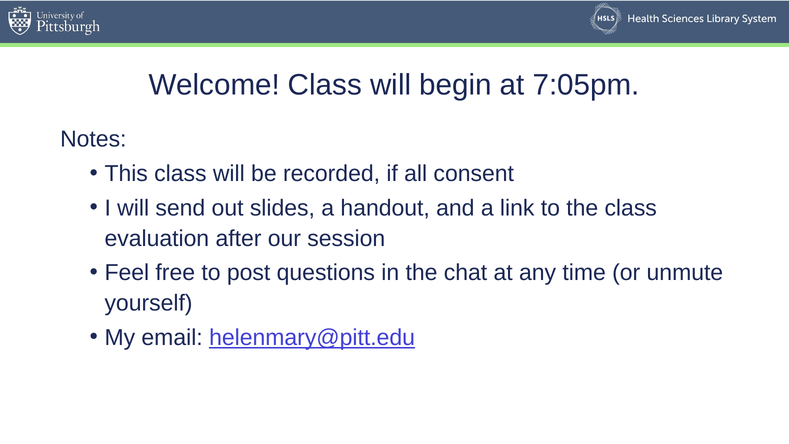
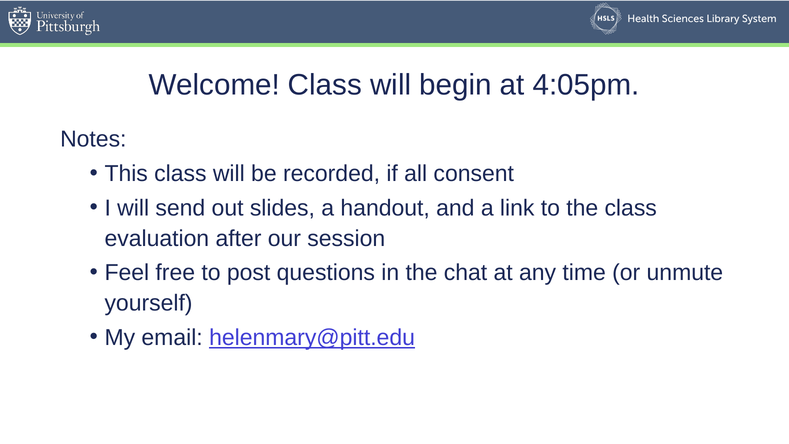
7:05pm: 7:05pm -> 4:05pm (586, 85)
